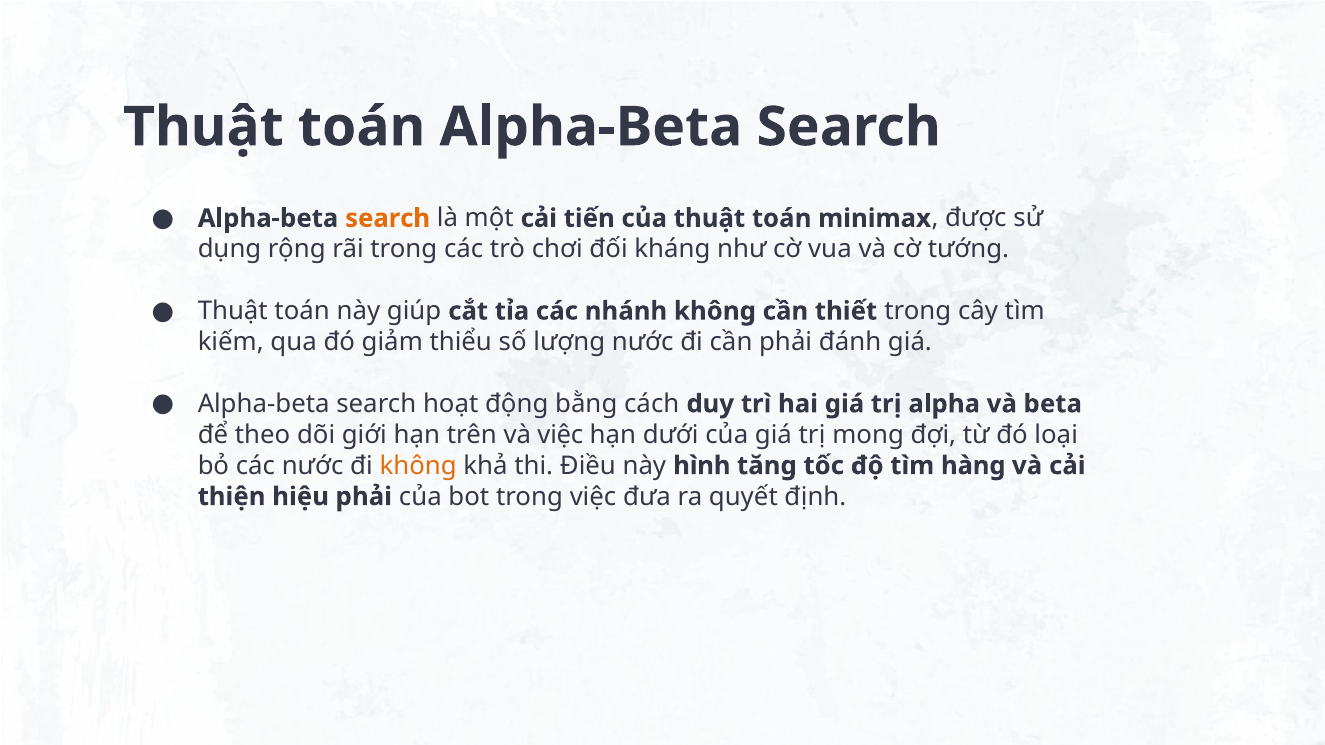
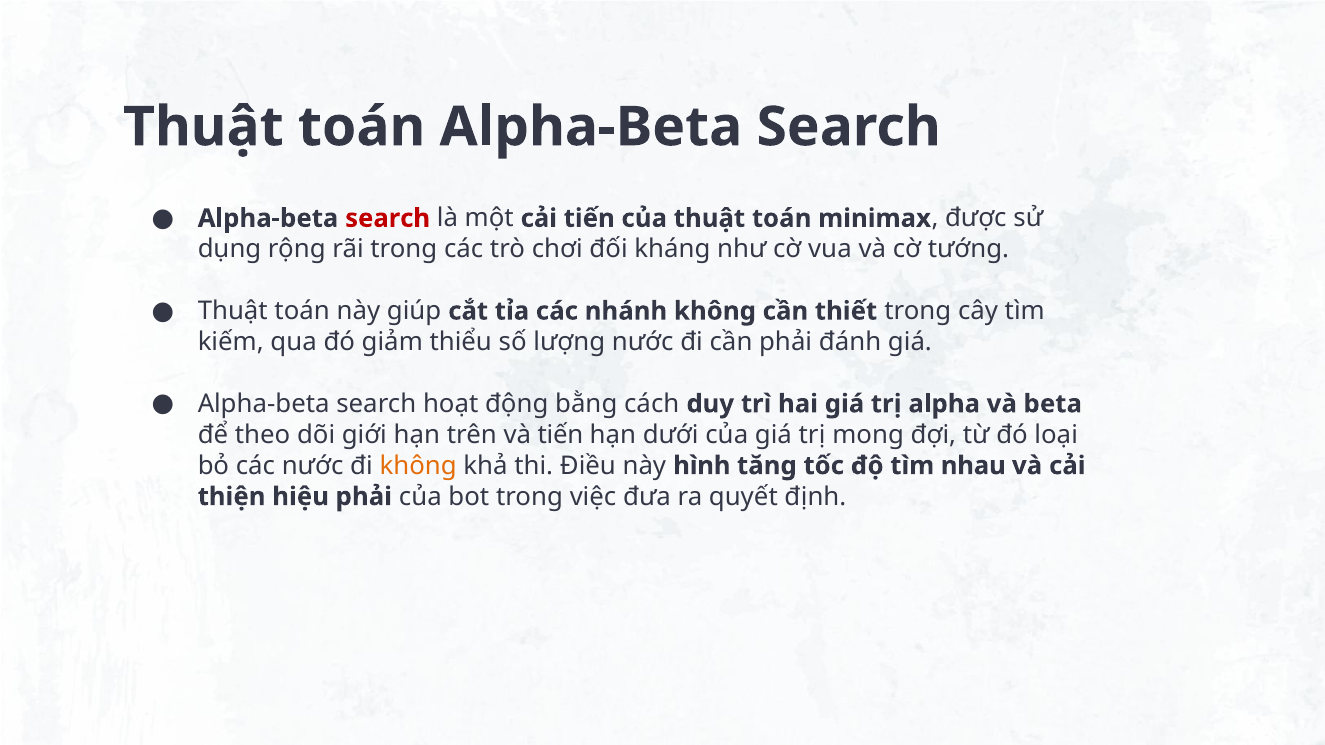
search colour: orange -> red (388, 218)
và việc: việc -> tiến (560, 435)
hàng: hàng -> nhau (973, 466)
